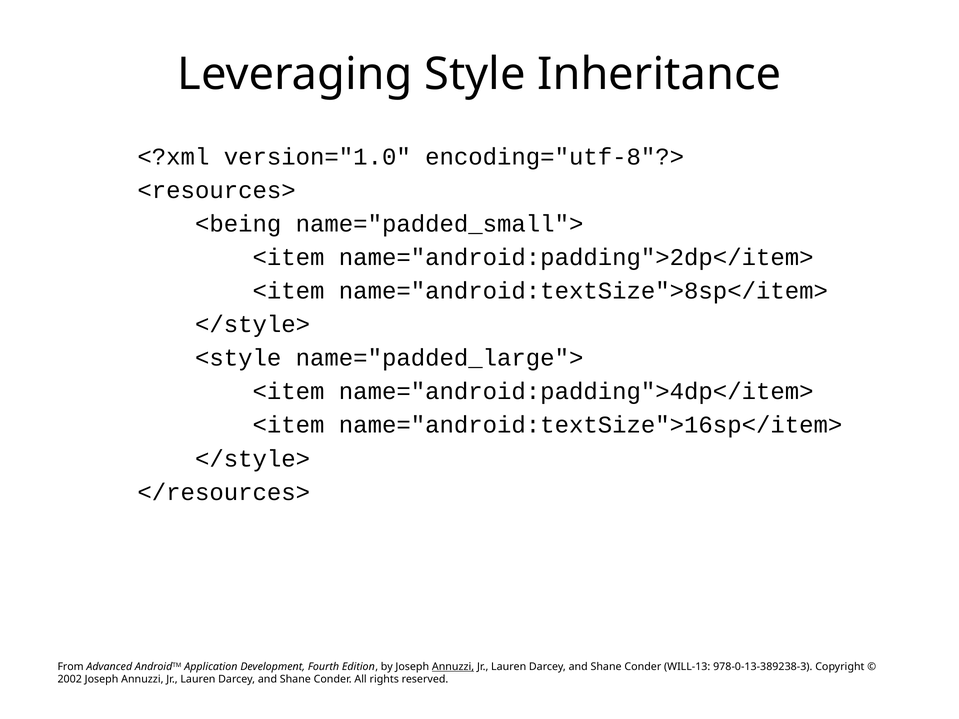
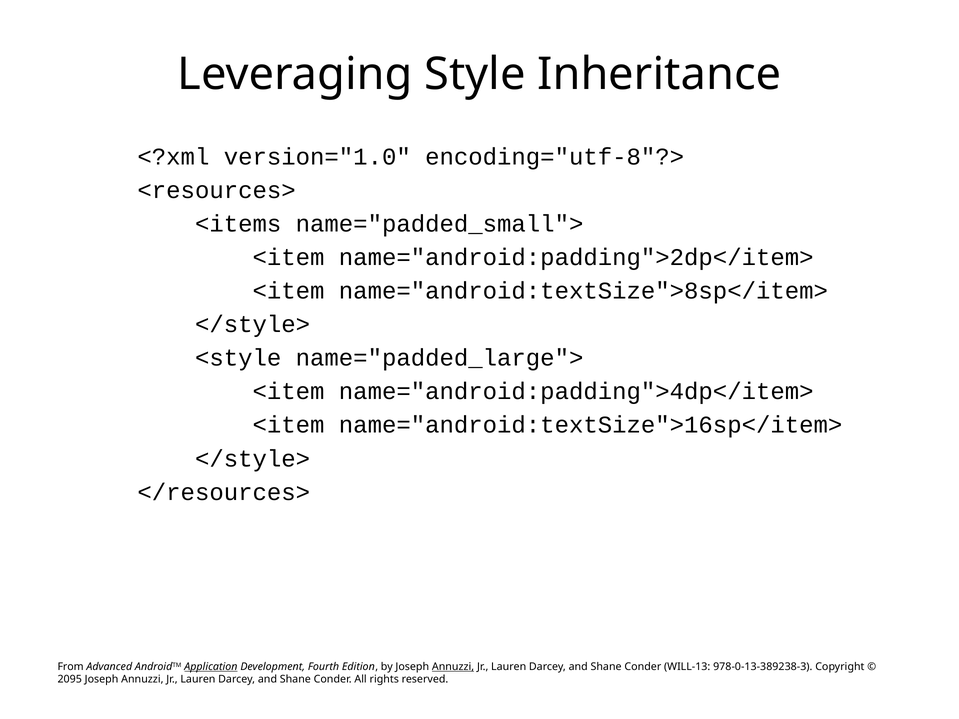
<being: <being -> <items (238, 224)
Application underline: none -> present (211, 667)
2002: 2002 -> 2095 (70, 680)
